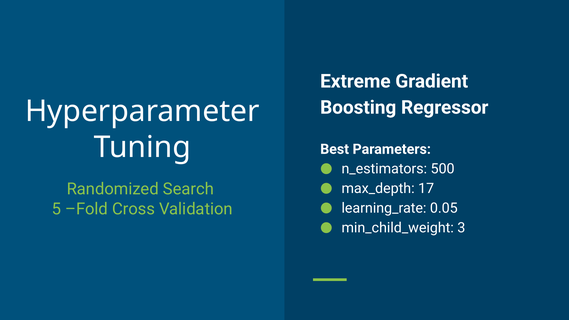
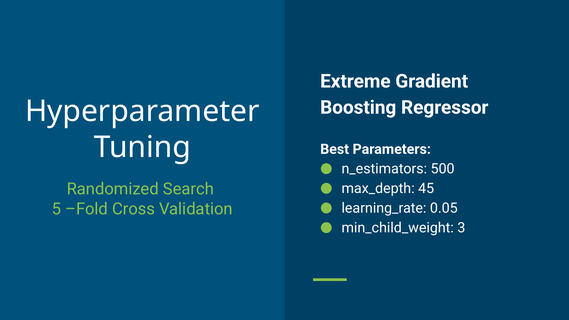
17: 17 -> 45 (426, 188)
